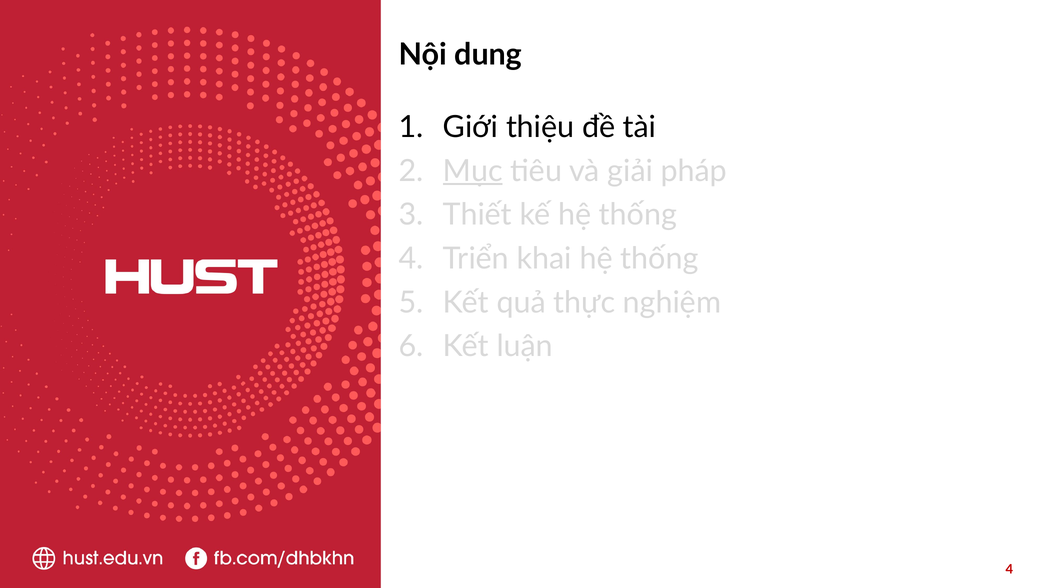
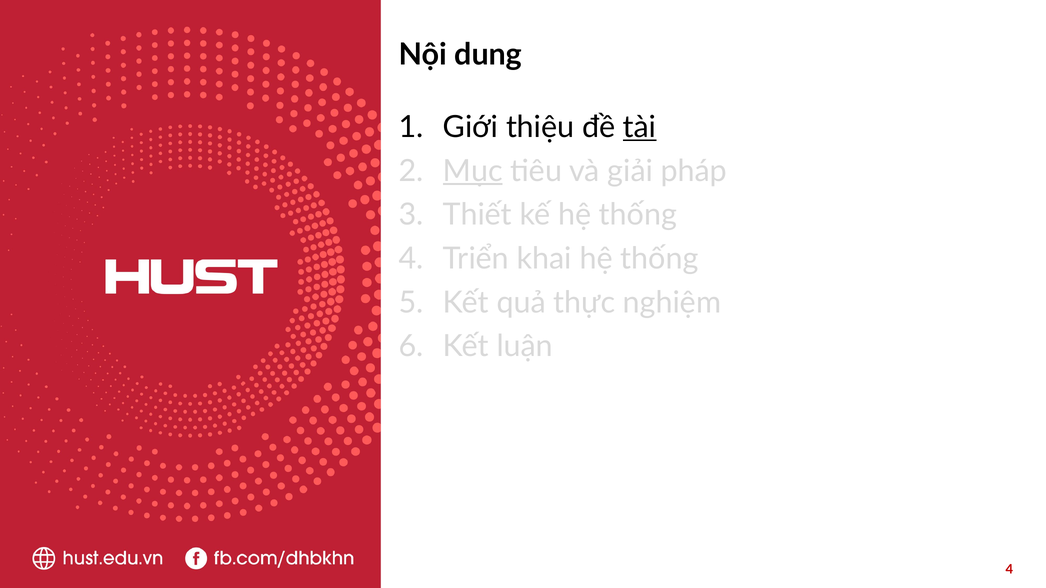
tài underline: none -> present (640, 127)
